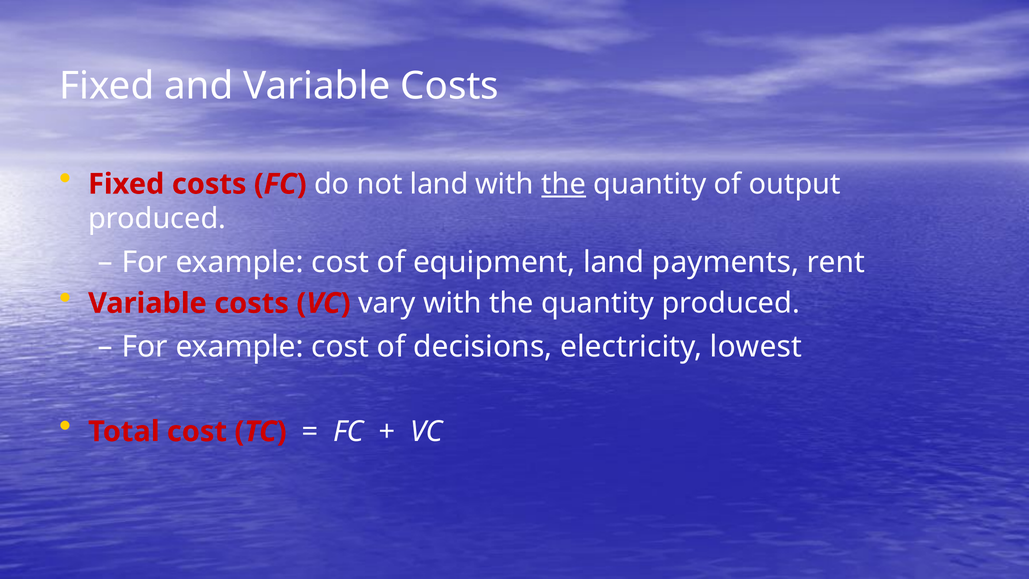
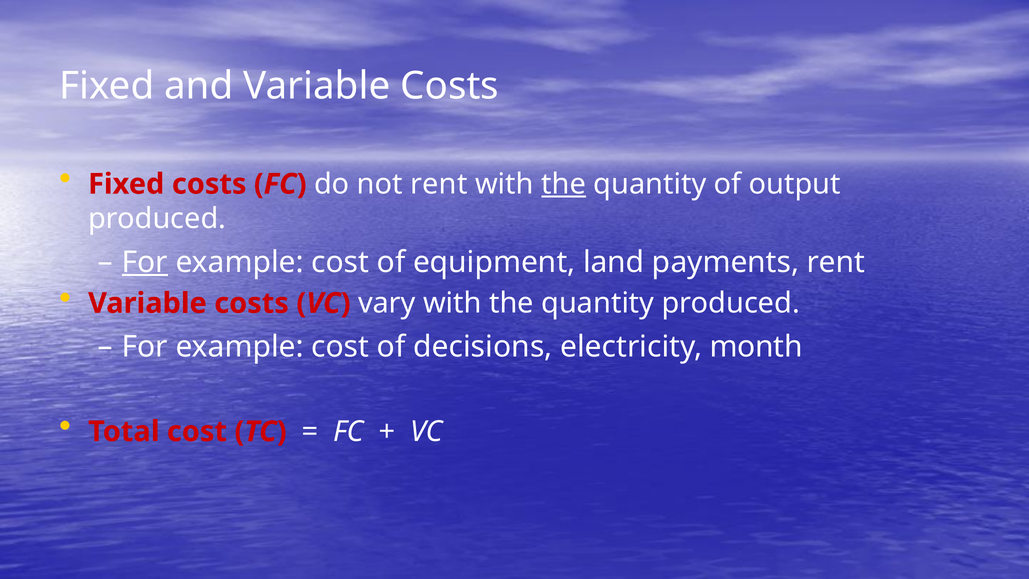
not land: land -> rent (439, 184)
For underline: none -> present (145, 262)
lowest: lowest -> month (756, 346)
